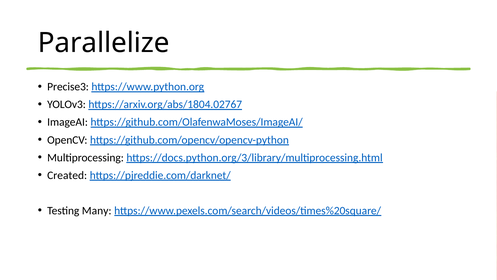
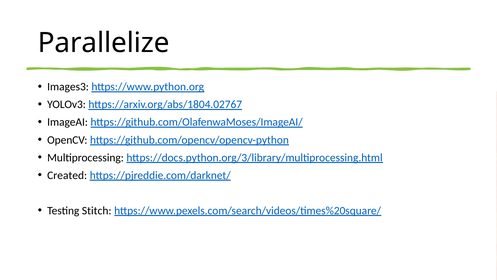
Precise3: Precise3 -> Images3 (68, 87)
Many: Many -> Stitch (97, 210)
